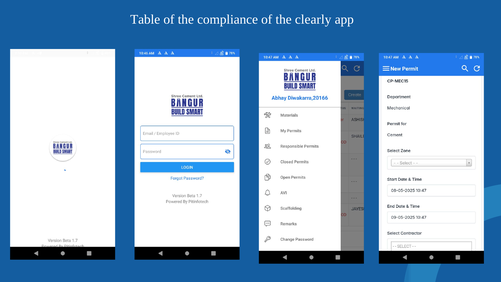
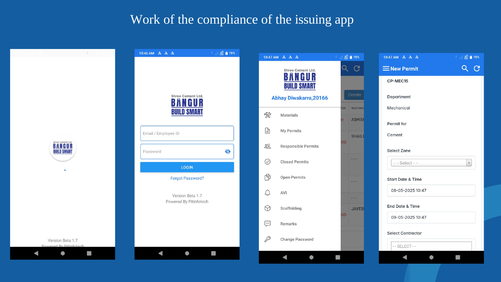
Table: Table -> Work (145, 20)
clearly: clearly -> issuing (313, 20)
